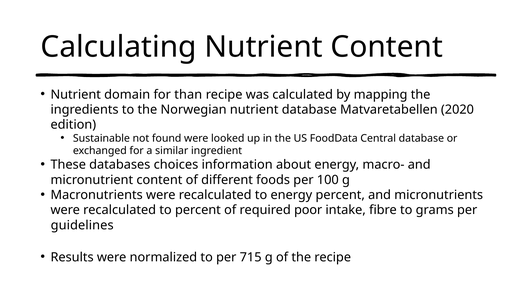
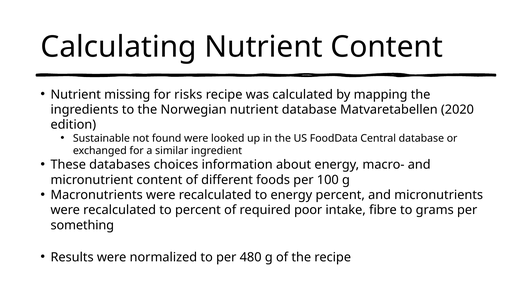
domain: domain -> missing (127, 95)
than: than -> risks (188, 95)
guidelines: guidelines -> something (82, 225)
715: 715 -> 480 (251, 257)
